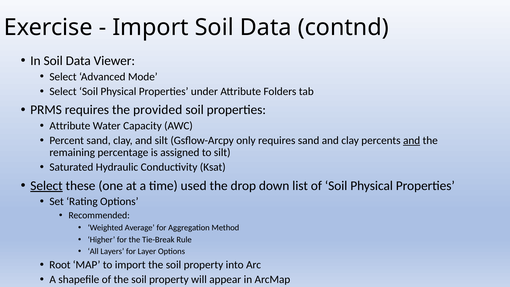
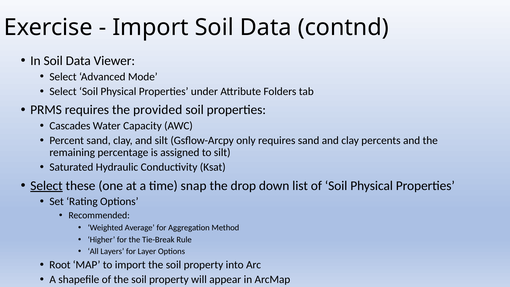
Attribute: Attribute -> Cascades (70, 126)
and underline: present -> none (412, 140)
used: used -> snap (194, 186)
